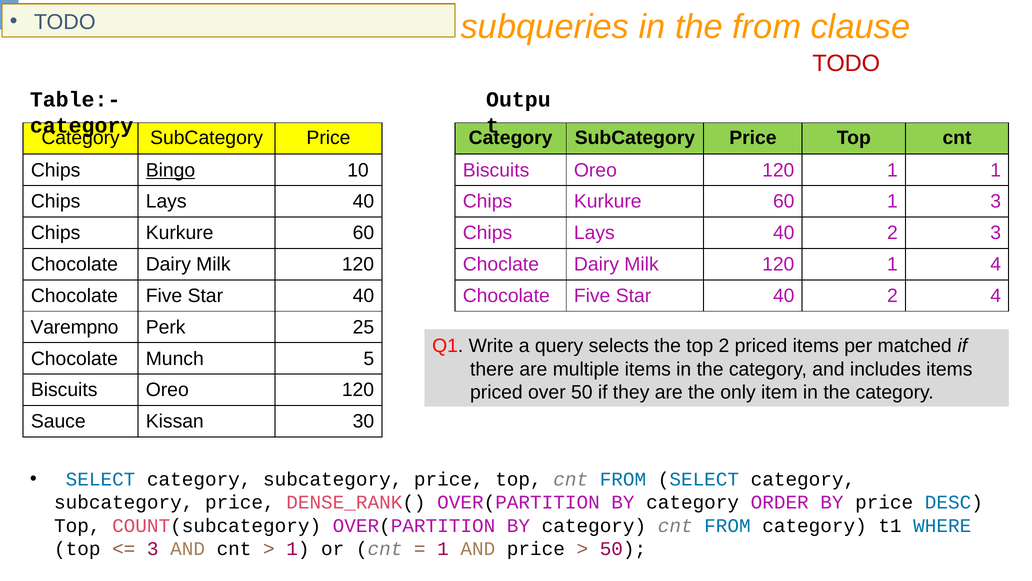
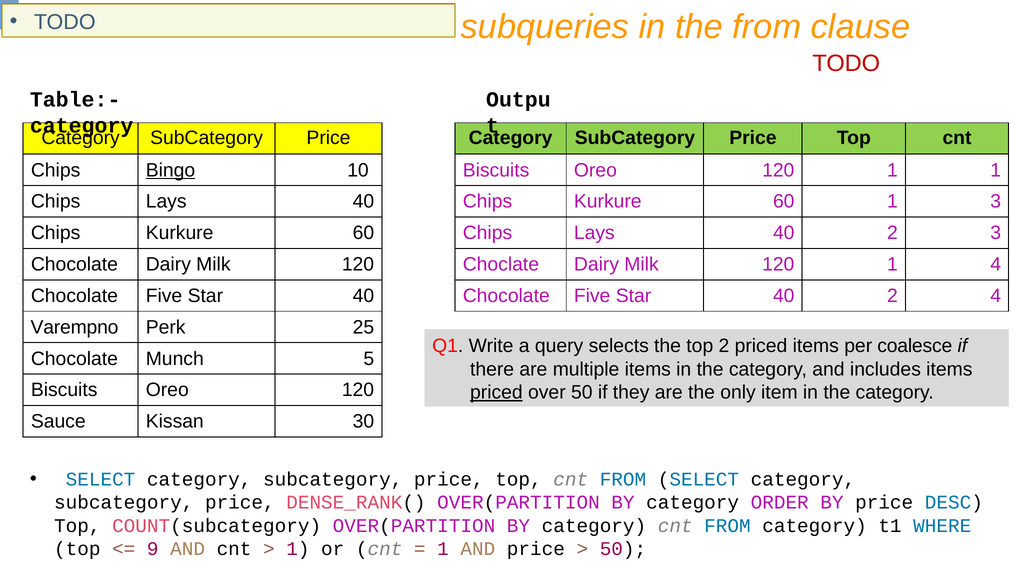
matched: matched -> coalesce (915, 346)
priced underline: none -> present (496, 392)
3: 3 -> 9 (153, 548)
